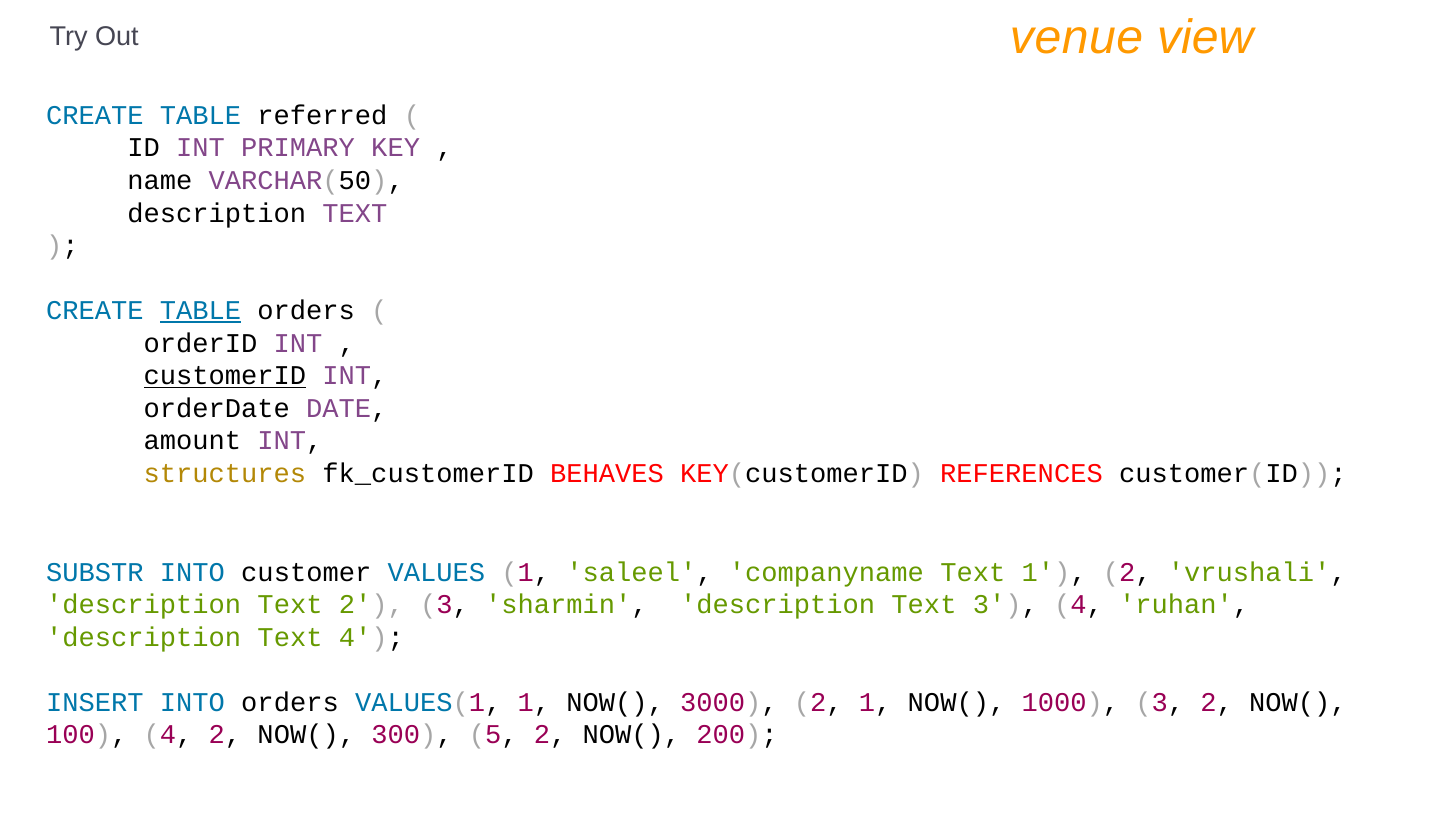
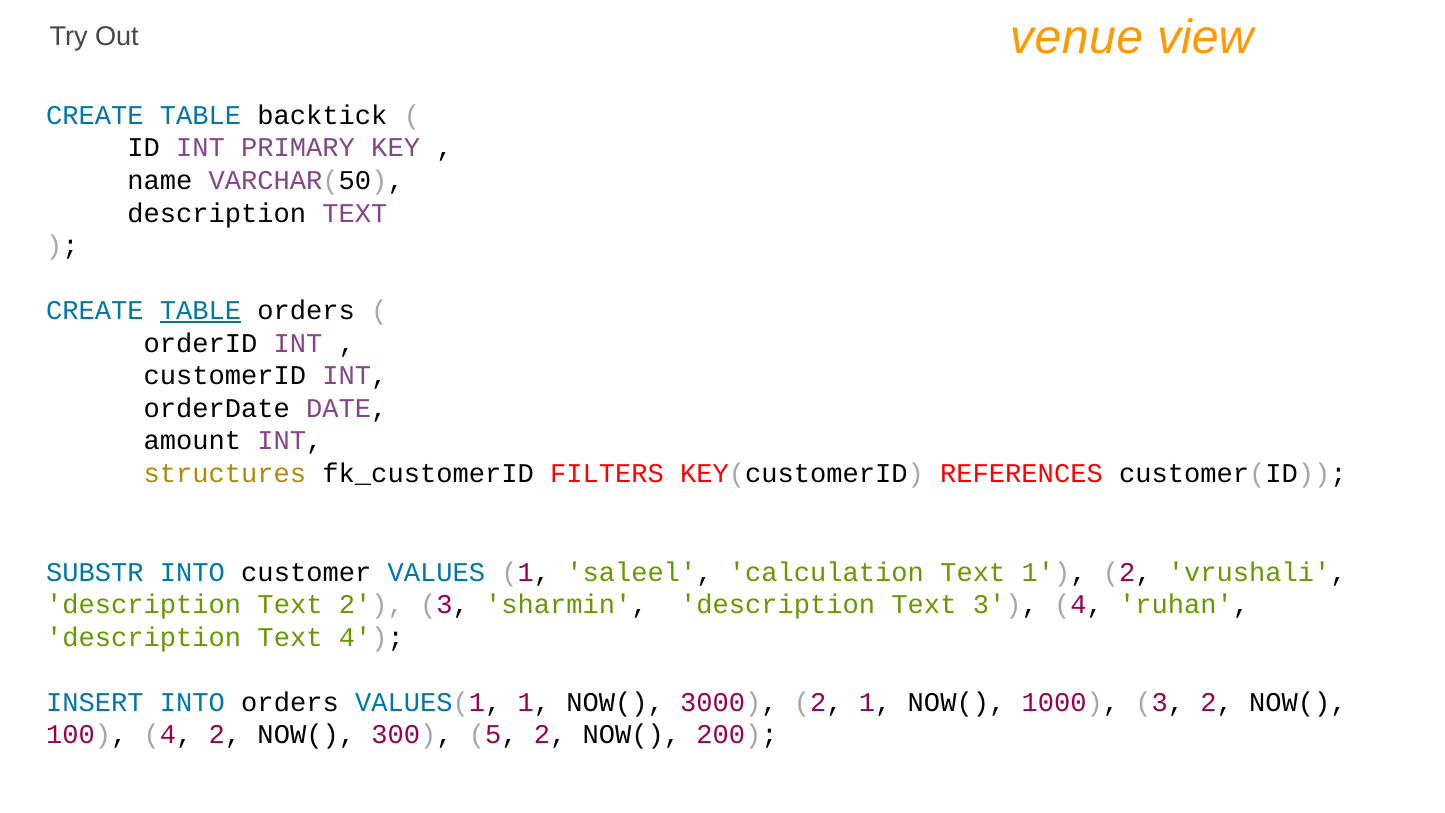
referred: referred -> backtick (322, 115)
customerID underline: present -> none (225, 376)
BEHAVES: BEHAVES -> FILTERS (607, 473)
companyname: companyname -> calculation (826, 572)
